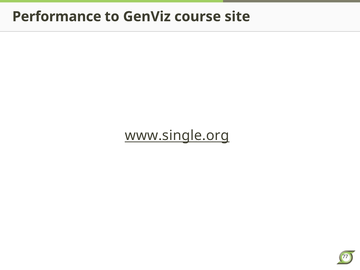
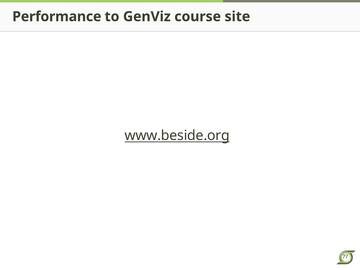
www.single.org: www.single.org -> www.beside.org (177, 136)
